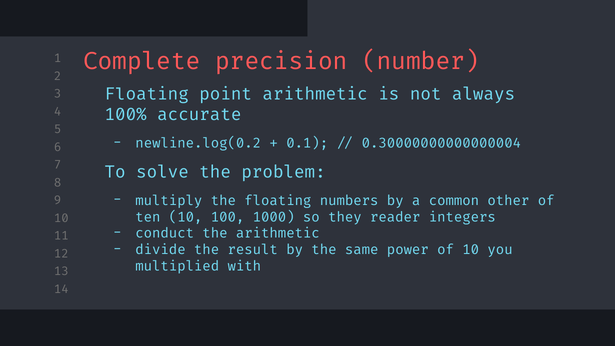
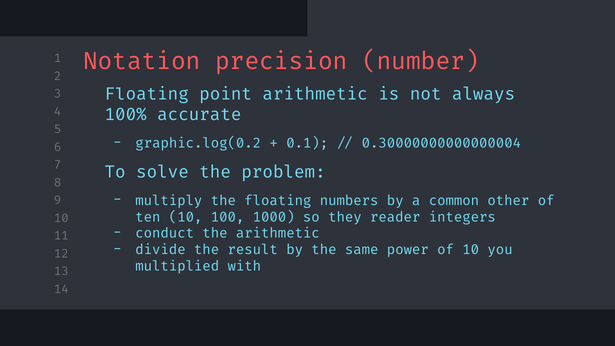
Complete: Complete -> Notation (142, 61)
newline.log(0.2: newline.log(0.2 -> graphic.log(0.2 (198, 143)
